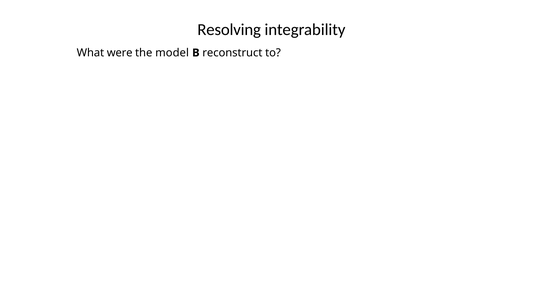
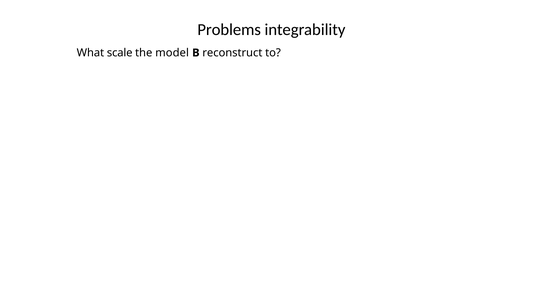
Resolving: Resolving -> Problems (229, 29)
were: were -> scale (120, 53)
